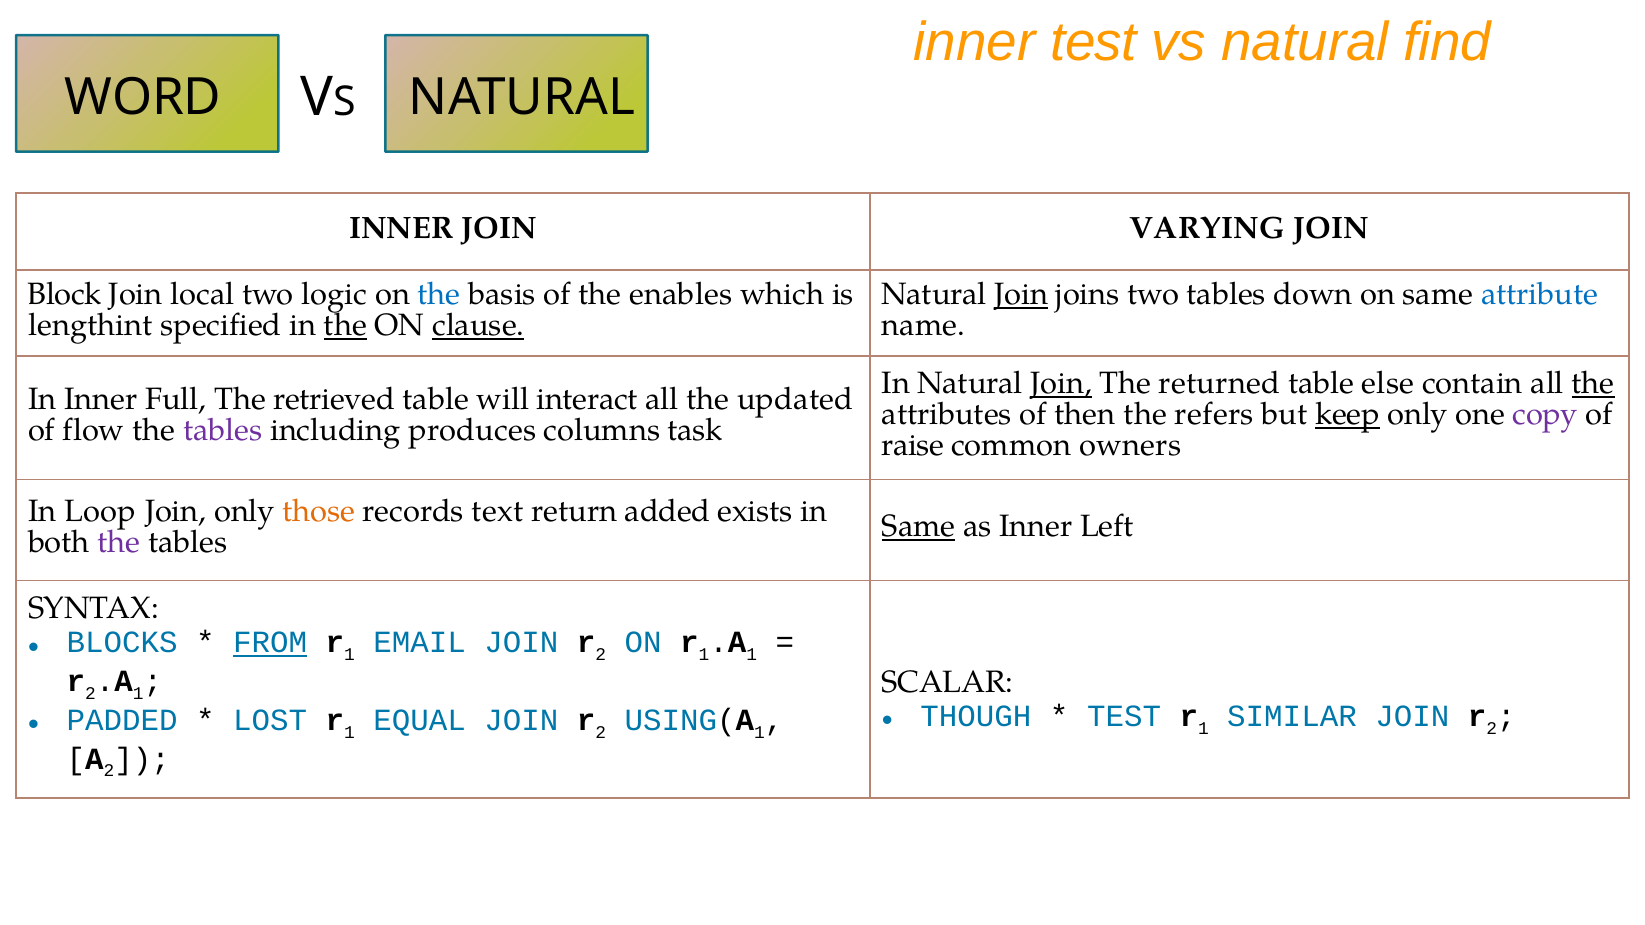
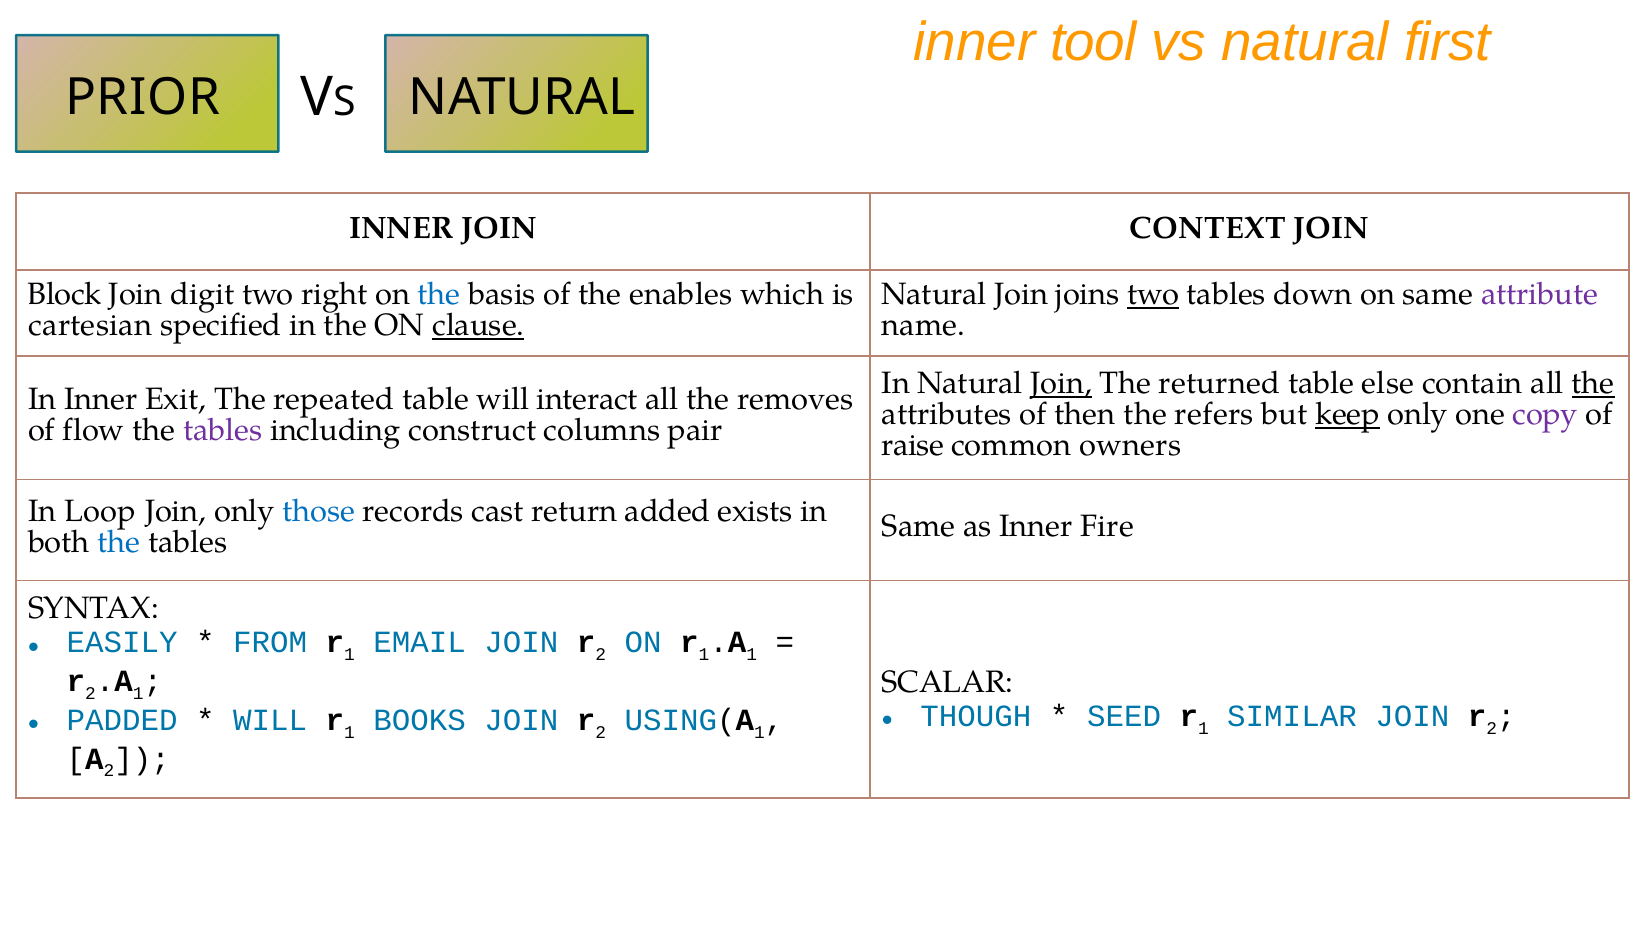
inner test: test -> tool (1094, 43)
find: find -> first (1447, 43)
WORD: WORD -> PRIOR (143, 97)
VARYING: VARYING -> CONTEXT (1208, 229)
local: local -> digit (202, 294)
logic: logic -> right (334, 294)
Join underline: present -> none (1021, 294)
two underline: none -> present (1153, 294)
attribute colour: blue -> purple (1539, 294)
lengthint: lengthint -> cartesian (90, 325)
the underline: present -> none (345, 325)
Full: Full -> Exit (176, 399)
retrieved: retrieved -> repeated (334, 399)
updated: updated -> removes (795, 399)
produces: produces -> construct (472, 430)
task: task -> pair (695, 430)
those colour: orange -> blue (319, 511)
text: text -> cast (498, 511)
Same underline: present -> none (919, 527)
Left: Left -> Fire (1107, 527)
the colour: purple -> blue (119, 542)
BLOCKS: BLOCKS -> EASILY (122, 643)
FROM underline: present -> none (270, 643)
TEST: TEST -> SEED (1124, 717)
LOST: LOST -> WILL (270, 720)
EQUAL: EQUAL -> BOOKS (420, 720)
